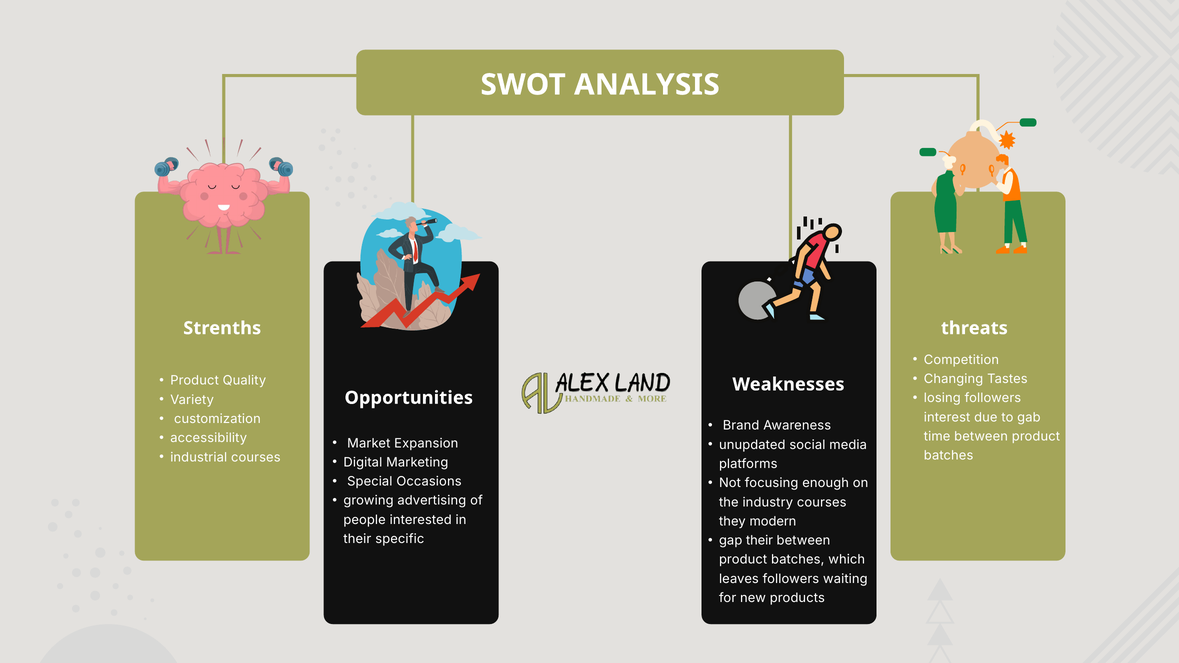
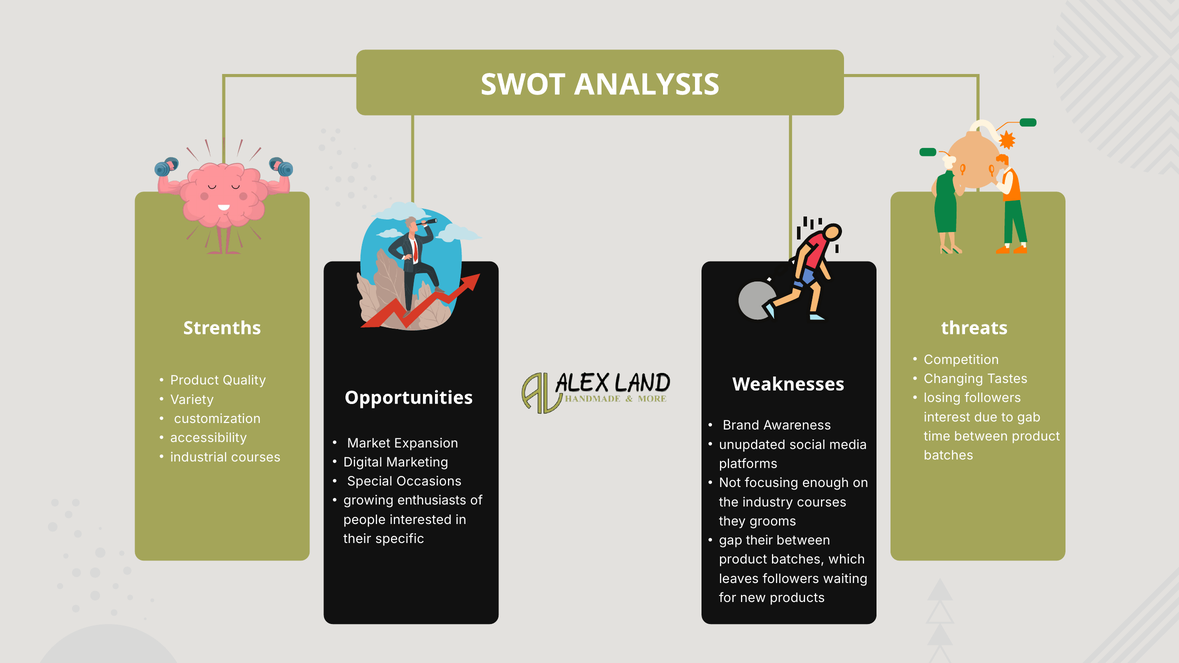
advertising: advertising -> enthusiasts (432, 501)
modern: modern -> grooms (773, 522)
